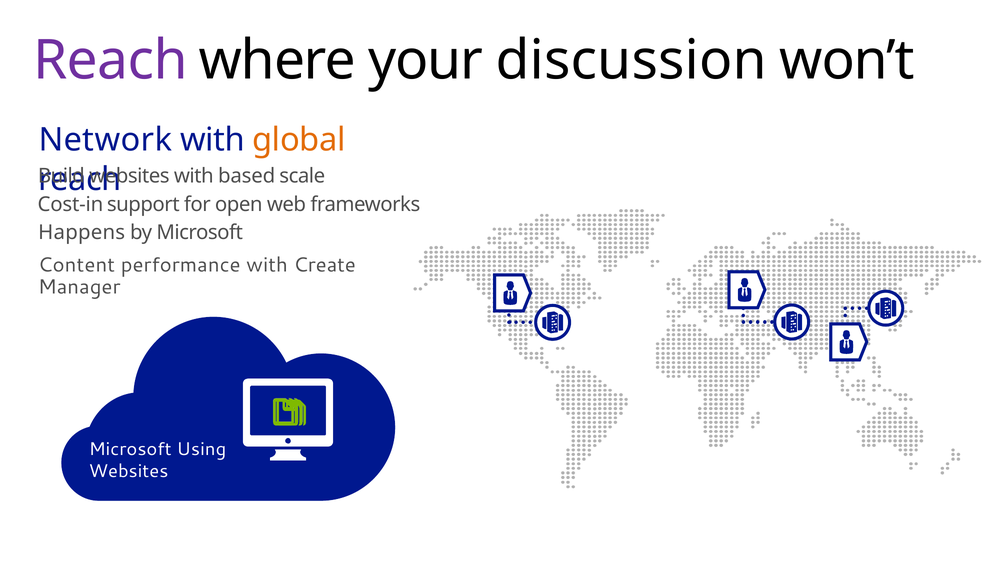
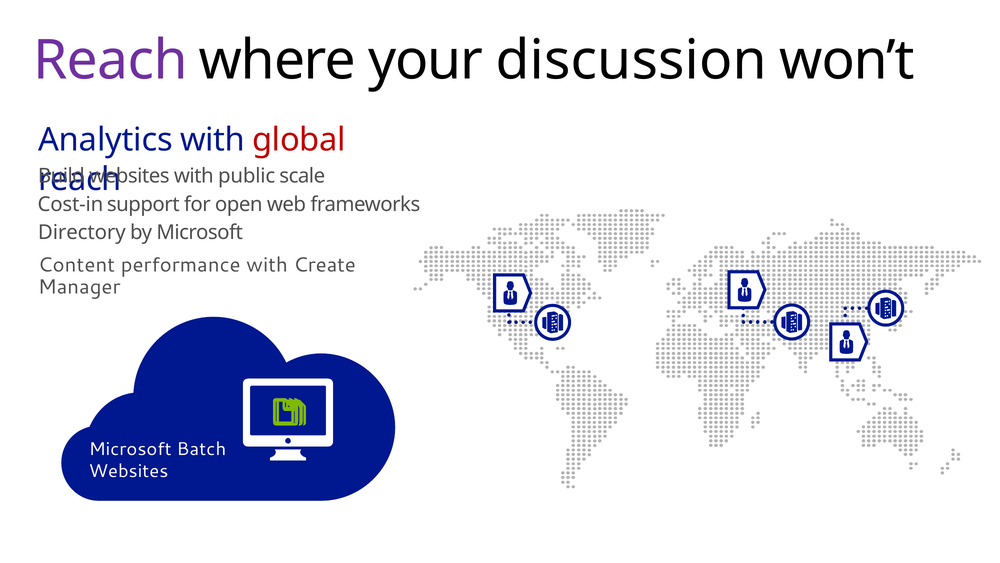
Network: Network -> Analytics (105, 140)
global colour: orange -> red (299, 140)
based: based -> public (247, 176)
Happens: Happens -> Directory (82, 232)
Using: Using -> Batch (201, 449)
